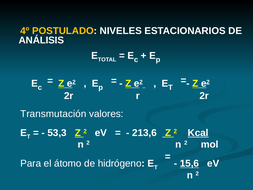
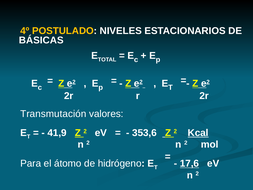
ANÁLISIS: ANÁLISIS -> BÁSICAS (41, 40)
53,3: 53,3 -> 41,9 (57, 133)
213,6: 213,6 -> 353,6 (144, 133)
15,6: 15,6 -> 17,6 (189, 163)
